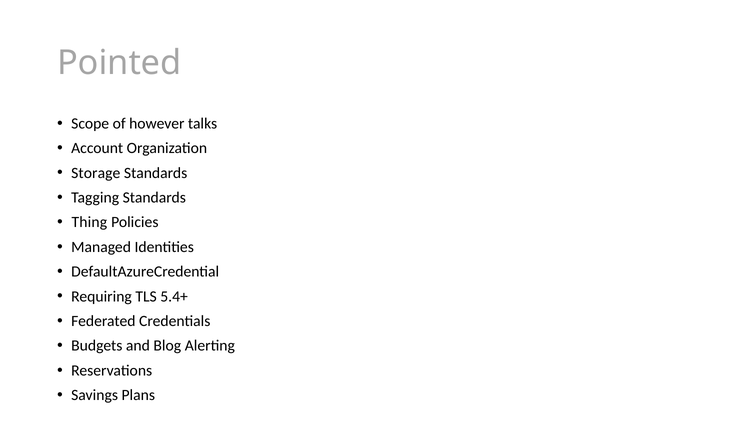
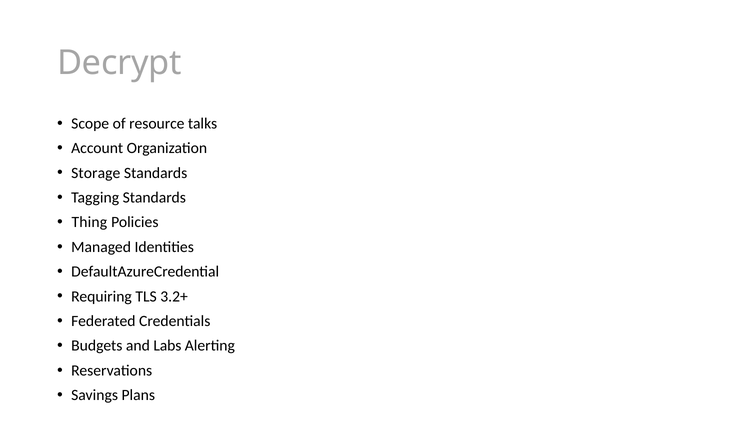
Pointed: Pointed -> Decrypt (119, 63)
however: however -> resource (157, 123)
5.4+: 5.4+ -> 3.2+ (174, 296)
Blog: Blog -> Labs (167, 346)
